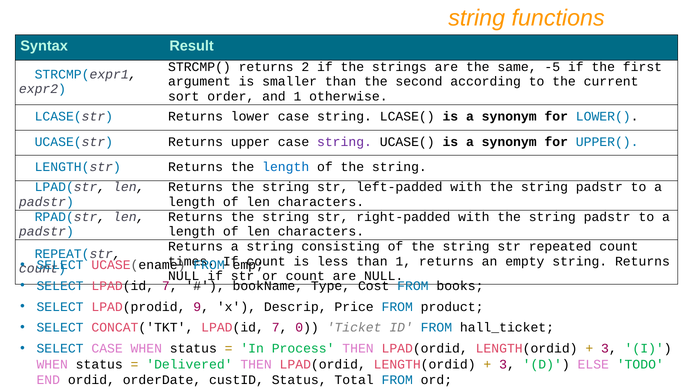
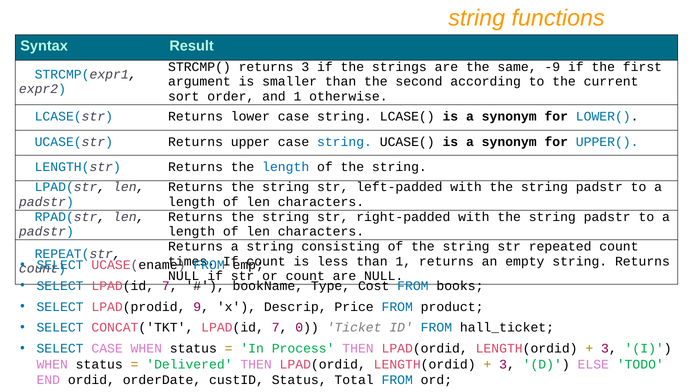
returns 2: 2 -> 3 (305, 67)
-5: -5 -> -9 (552, 67)
string colour: purple -> blue (345, 142)
